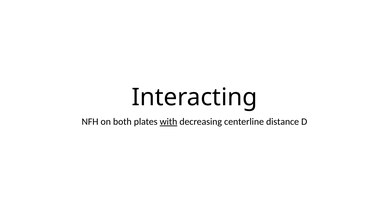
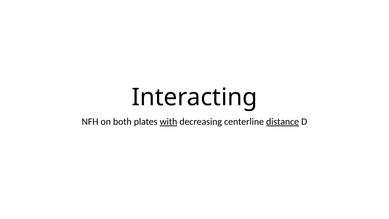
distance underline: none -> present (283, 122)
